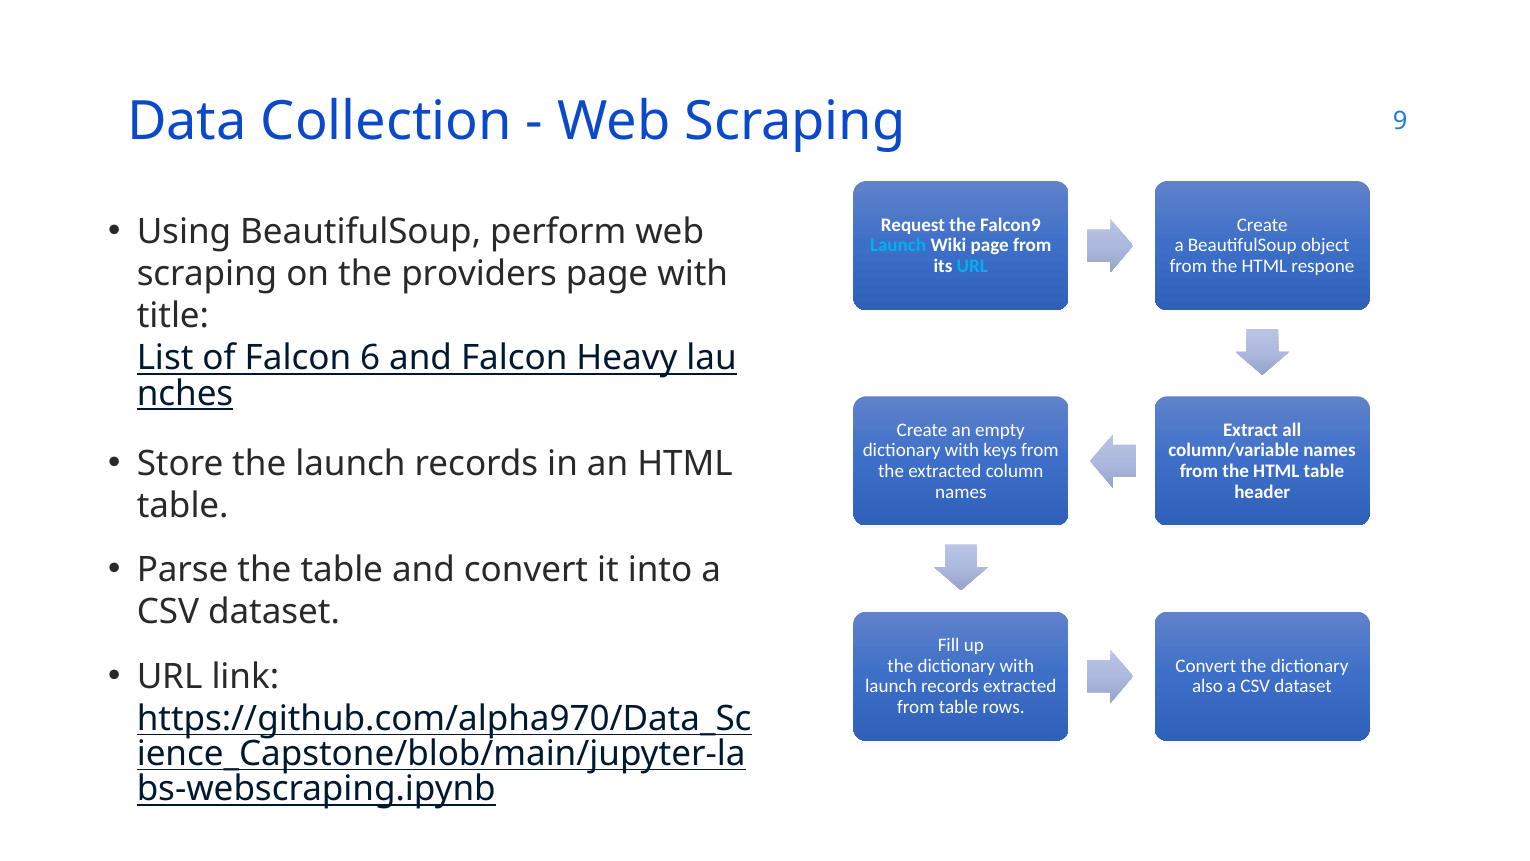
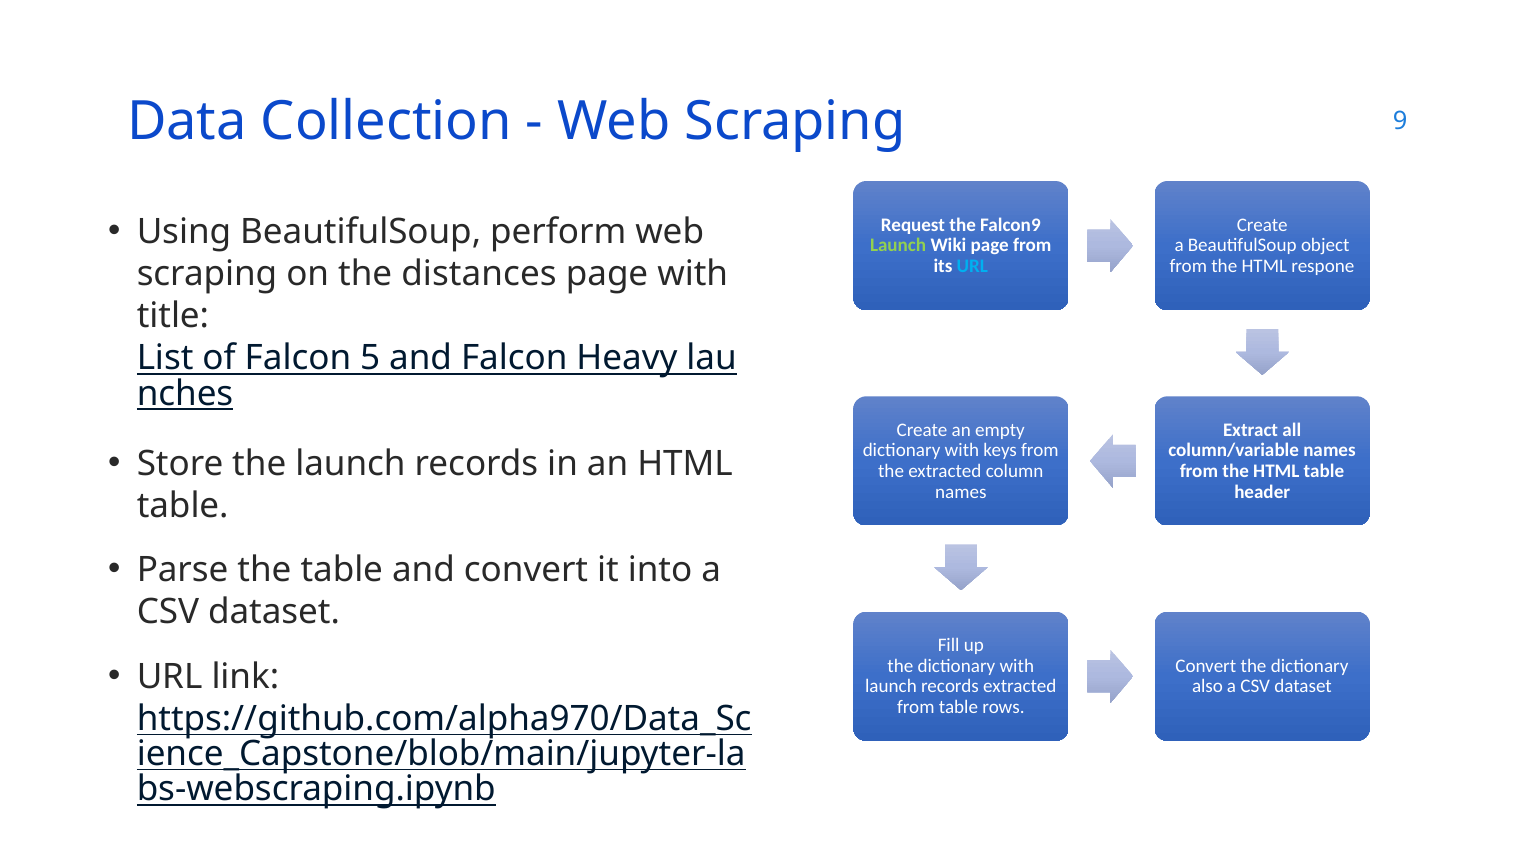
Launch colour: light blue -> light green (898, 245)
providers: providers -> distances (479, 274)
6: 6 -> 5 (370, 358)
